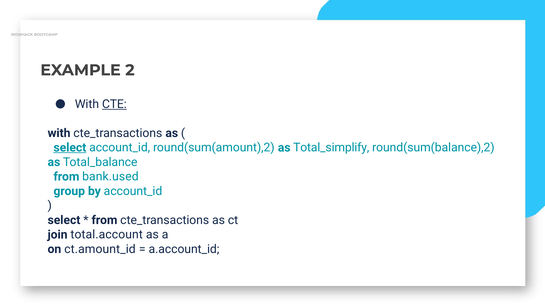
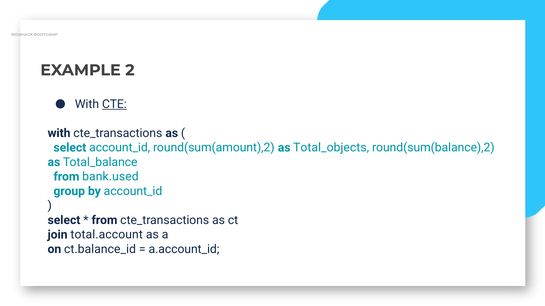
select underline: present -> none (70, 148)
Total_simplify: Total_simplify -> Total_objects (331, 148)
ct.amount_id: ct.amount_id -> ct.balance_id (100, 249)
